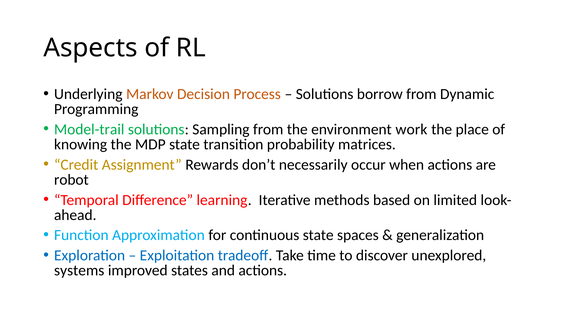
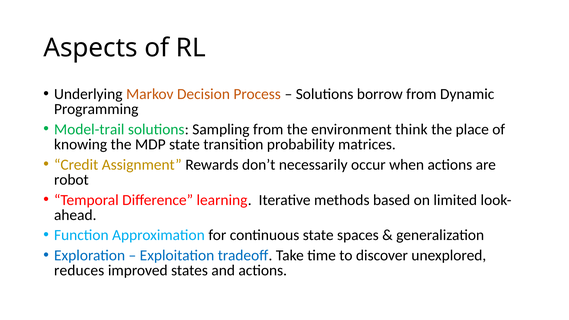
work: work -> think (411, 129)
systems: systems -> reduces (79, 271)
